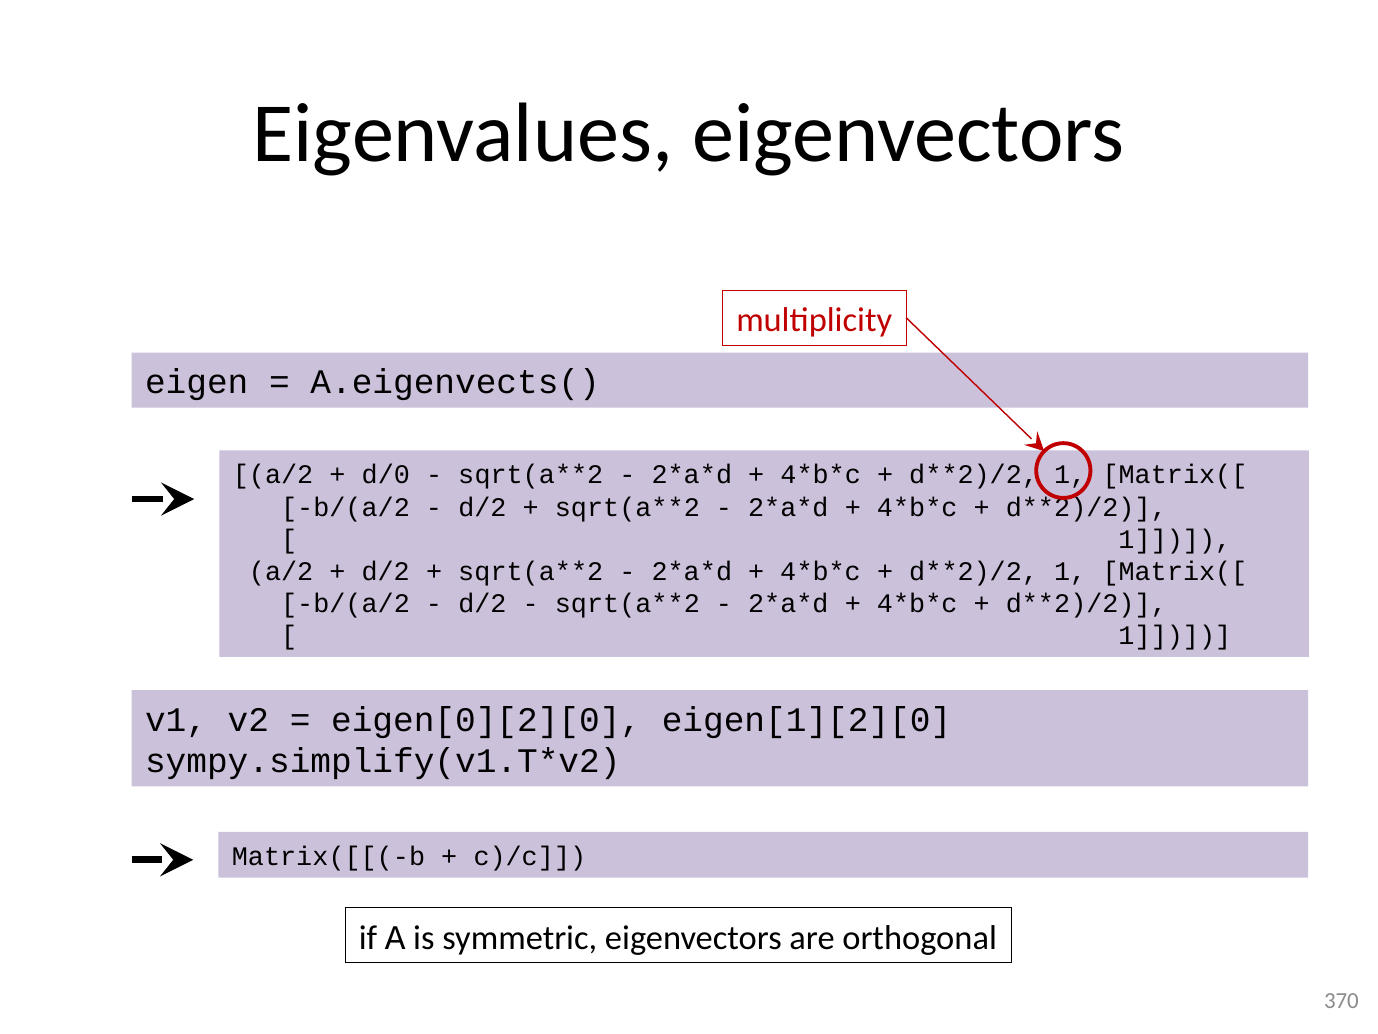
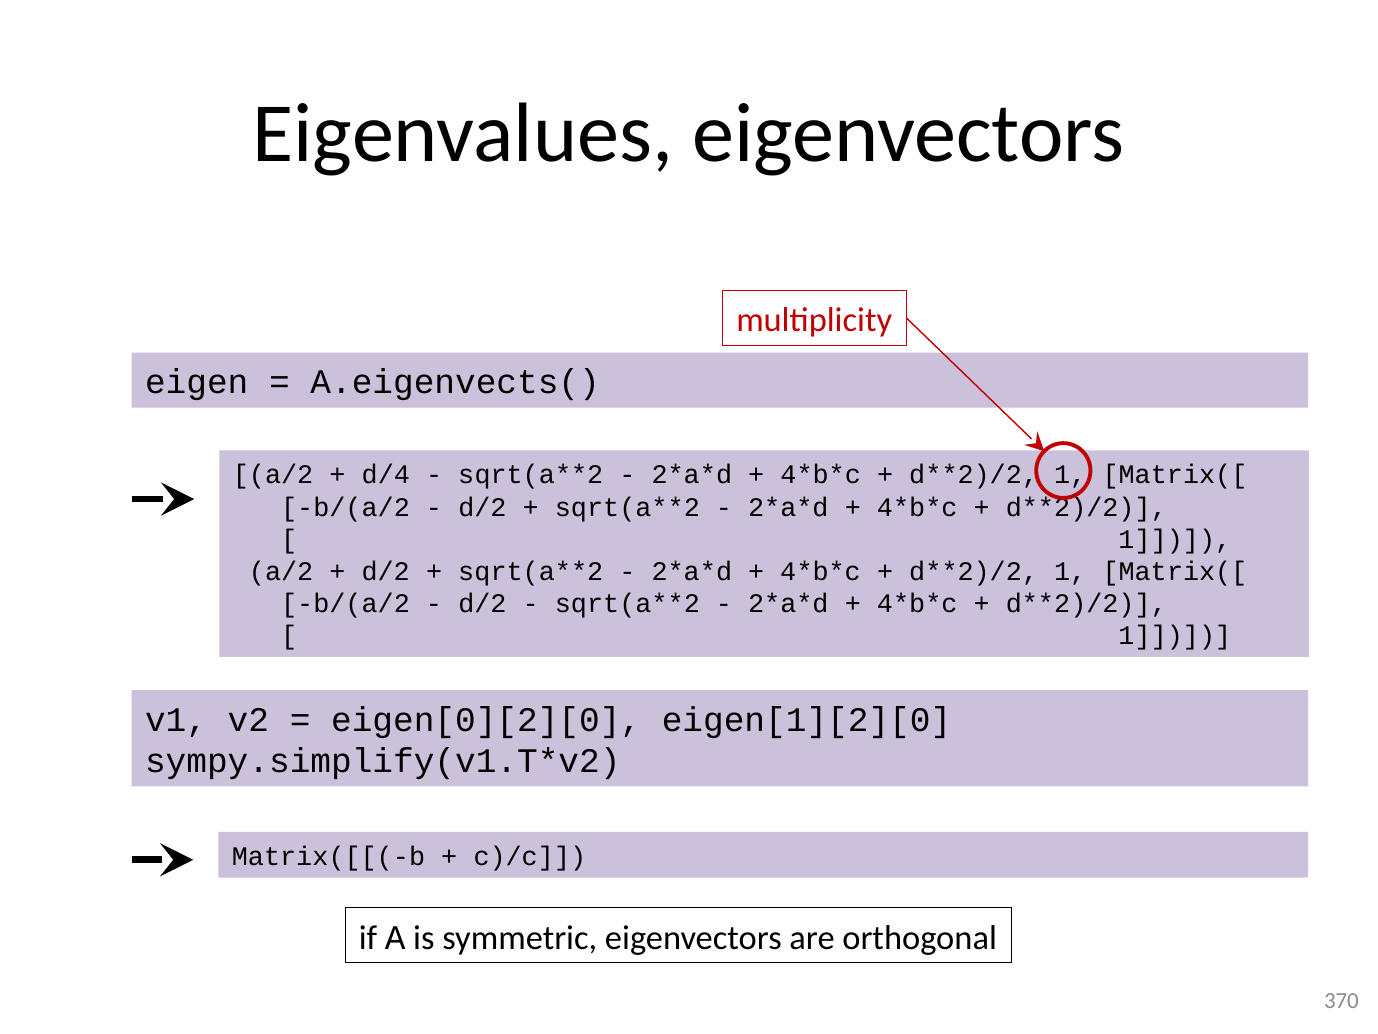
d/0: d/0 -> d/4 (386, 475)
